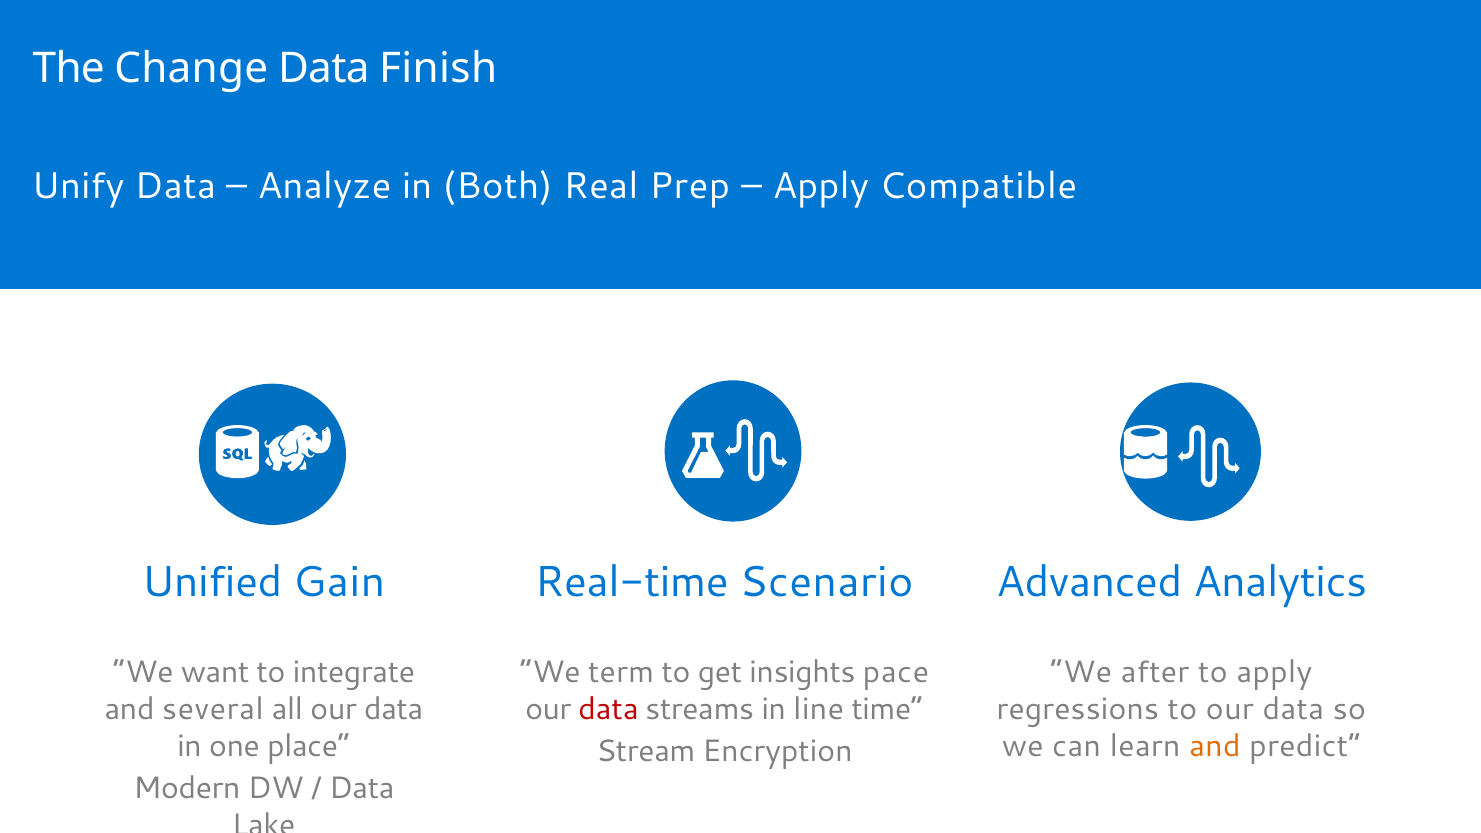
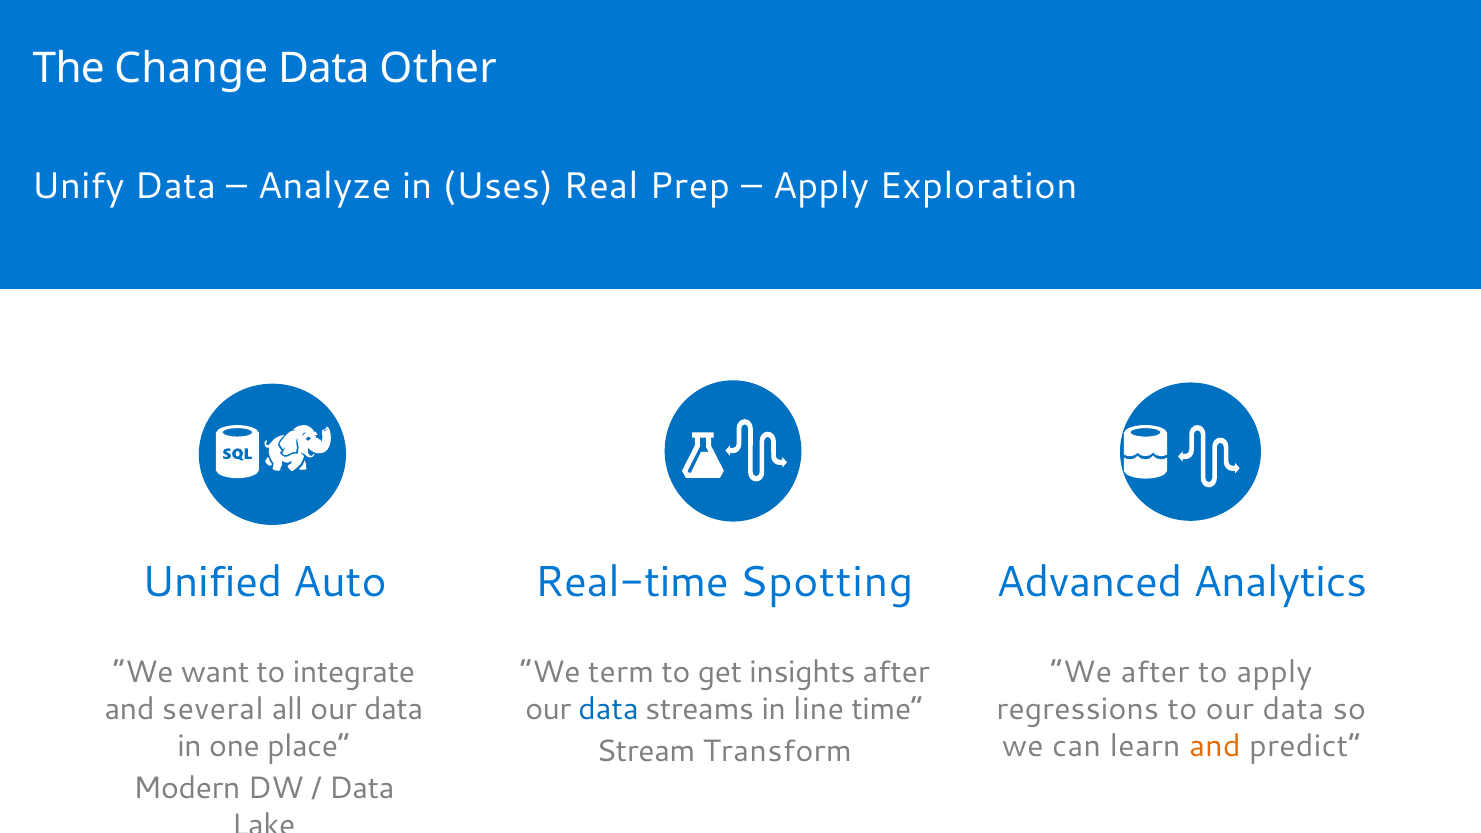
Finish: Finish -> Other (438, 69)
Both: Both -> Uses (498, 187)
Compatible: Compatible -> Exploration (978, 187)
Gain: Gain -> Auto (340, 583)
Scenario: Scenario -> Spotting (826, 583)
insights pace: pace -> after (896, 673)
data colour: red -> blue (609, 710)
Encryption: Encryption -> Transform (777, 751)
